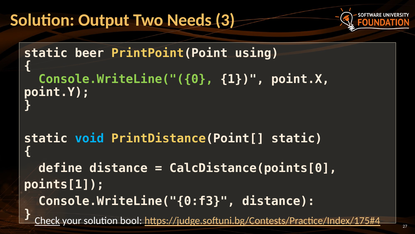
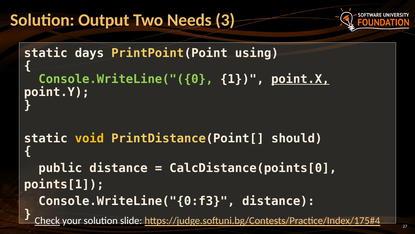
beer: beer -> days (89, 53)
point.X underline: none -> present (300, 79)
void colour: light blue -> yellow (89, 138)
PrintDistance(Point[ static: static -> should (297, 138)
define: define -> public (60, 168)
bool: bool -> slide (131, 220)
